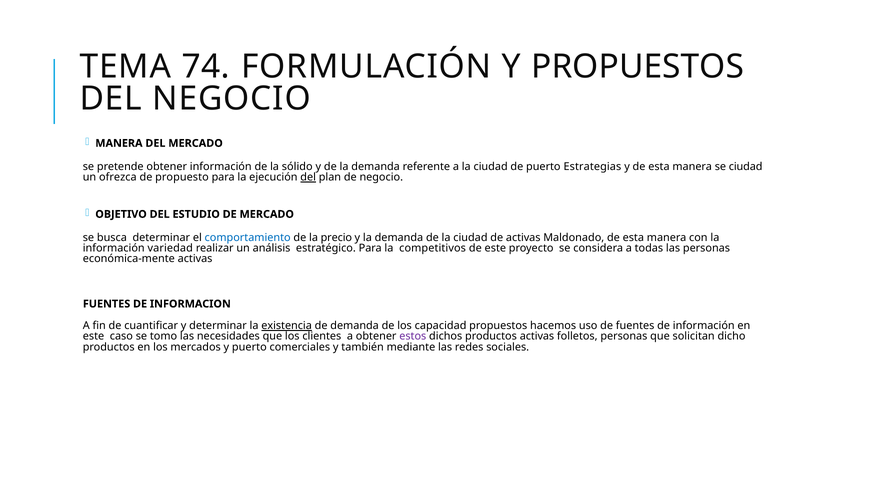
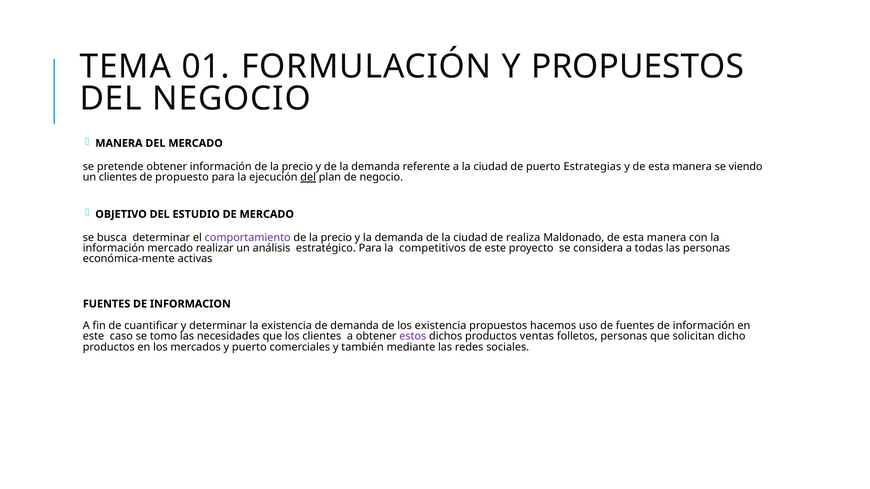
74: 74 -> 01 (206, 67)
información de la sólido: sólido -> precio (297, 167)
se ciudad: ciudad -> viendo (746, 167)
un ofrezca: ofrezca -> clientes (118, 177)
comportamiento colour: blue -> purple (248, 238)
de activas: activas -> realiza (523, 238)
información variedad: variedad -> mercado (170, 249)
existencia underline: present -> none (287, 326)
los capacidad: capacidad -> existencia (441, 326)
productos activas: activas -> ventas (537, 337)
